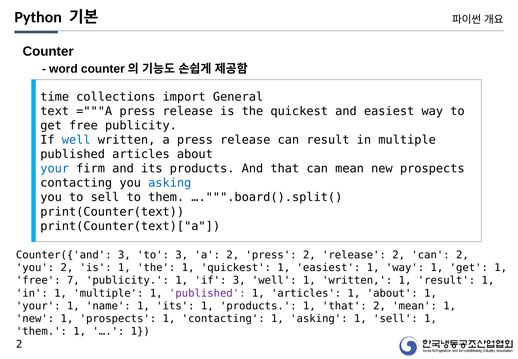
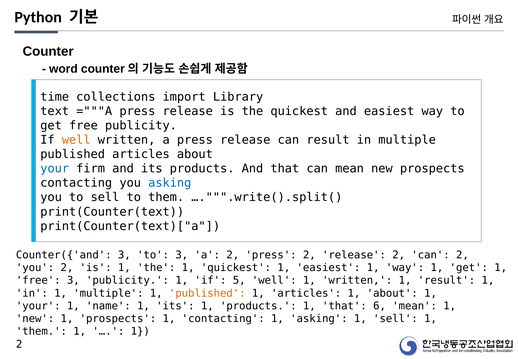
General: General -> Library (238, 97)
well colour: blue -> orange (76, 140)
….""".board().split(: ….""".board().split( -> ….""".write().split( (267, 197)
free 7: 7 -> 3 (73, 280)
if 3: 3 -> 5 (239, 280)
published colour: purple -> orange (207, 293)
that 2: 2 -> 6 (380, 306)
